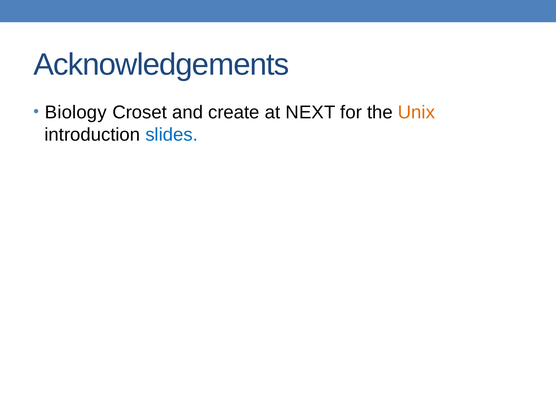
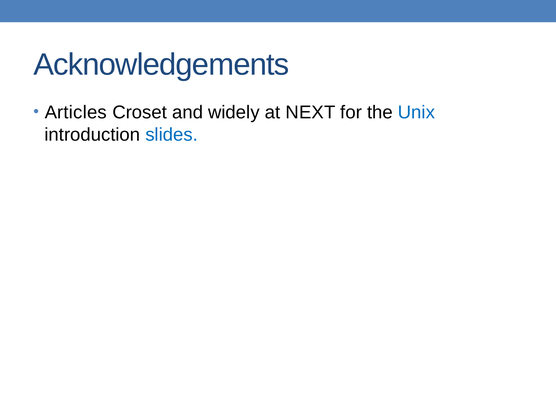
Biology: Biology -> Articles (76, 113)
create: create -> widely (234, 113)
Unix colour: orange -> blue (416, 113)
